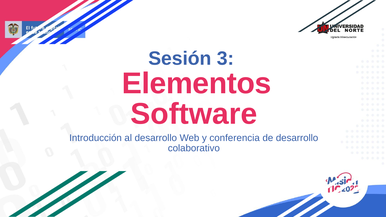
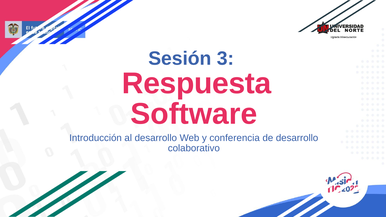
Elementos: Elementos -> Respuesta (197, 83)
